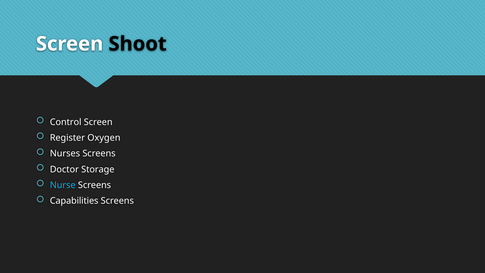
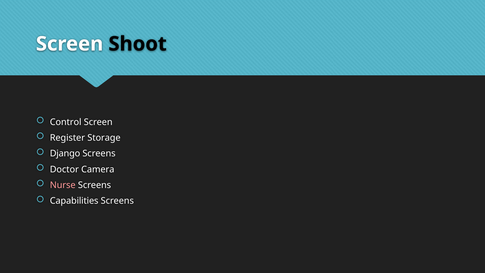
Oxygen: Oxygen -> Storage (104, 138)
Nurses: Nurses -> Django (65, 153)
Storage: Storage -> Camera (98, 169)
Nurse colour: light blue -> pink (63, 185)
